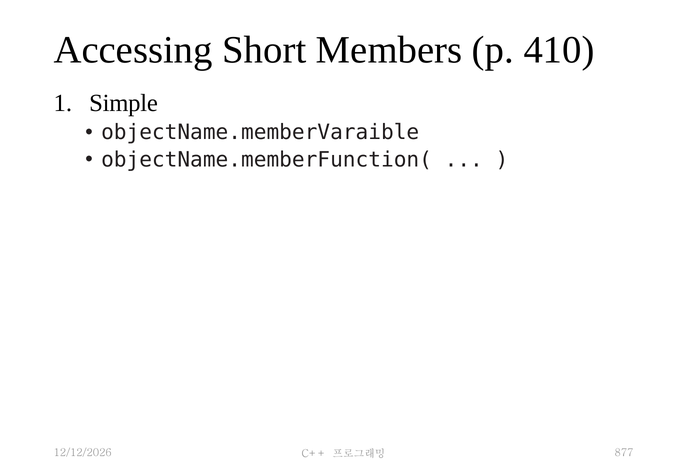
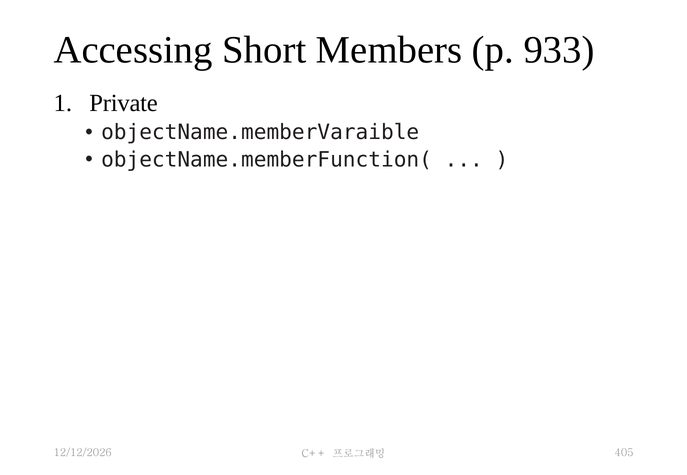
410: 410 -> 933 (559, 50)
Simple: Simple -> Private (124, 103)
877: 877 -> 405 (624, 453)
